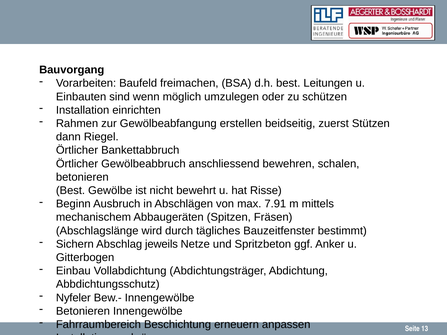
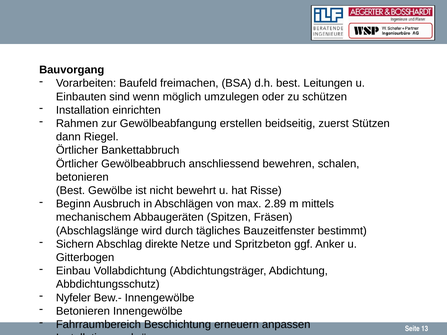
7.91: 7.91 -> 2.89 (275, 204)
jeweils: jeweils -> direkte (161, 244)
